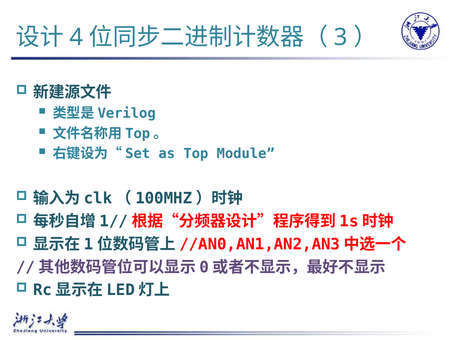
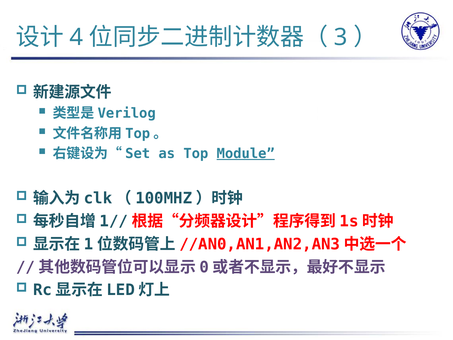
Module underline: none -> present (246, 153)
